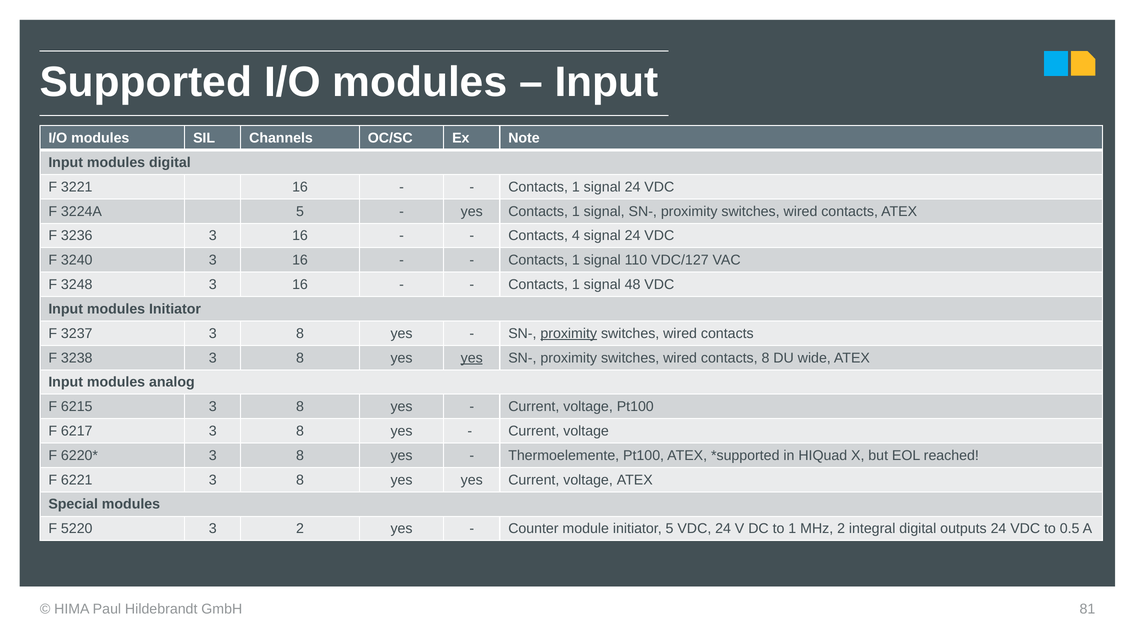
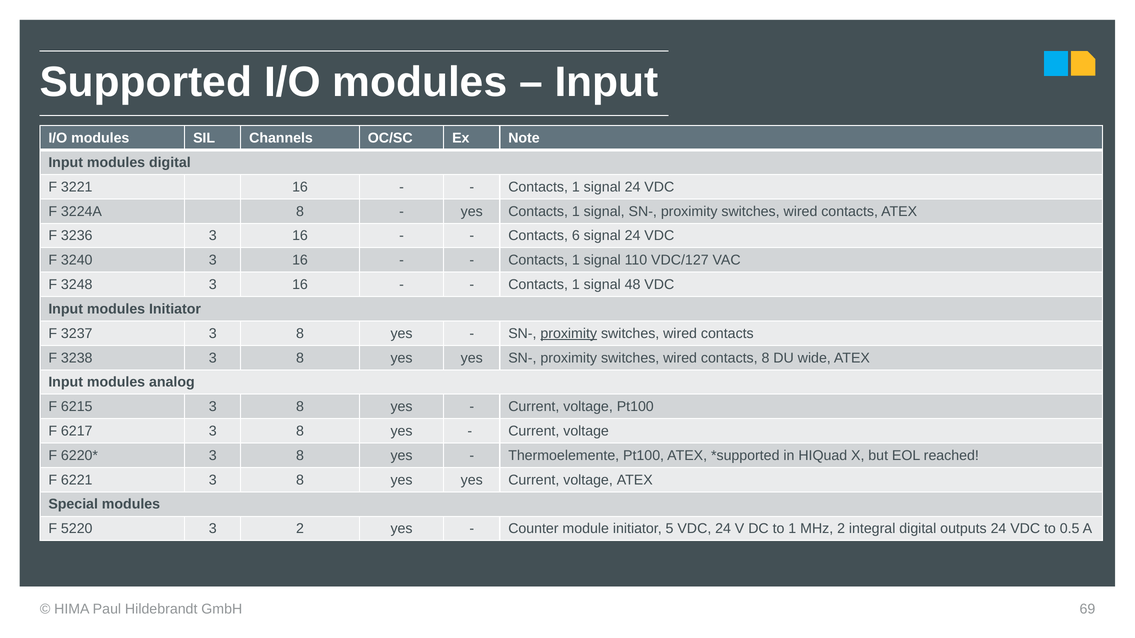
3224A 5: 5 -> 8 (300, 211)
4: 4 -> 6 (576, 236)
yes underline: present -> none (472, 358)
81: 81 -> 69 (1087, 610)
